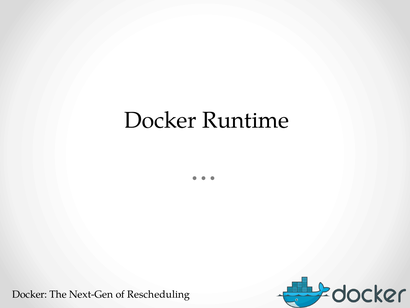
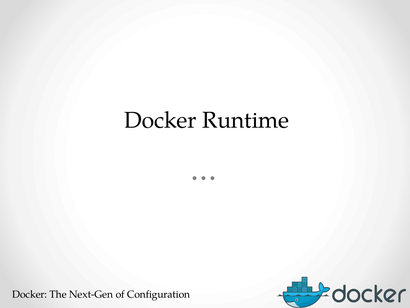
Rescheduling: Rescheduling -> Configuration (159, 294)
